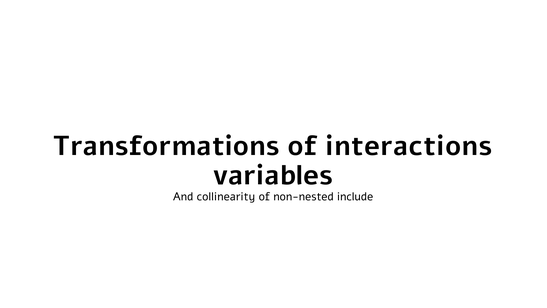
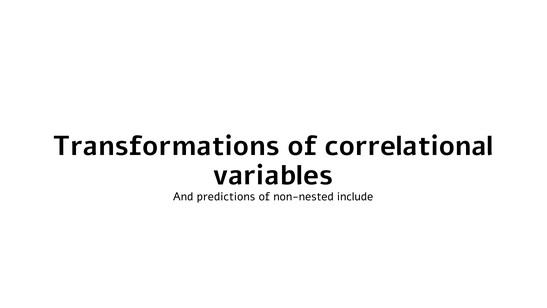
interactions: interactions -> correlational (409, 146)
collinearity: collinearity -> predictions (226, 196)
